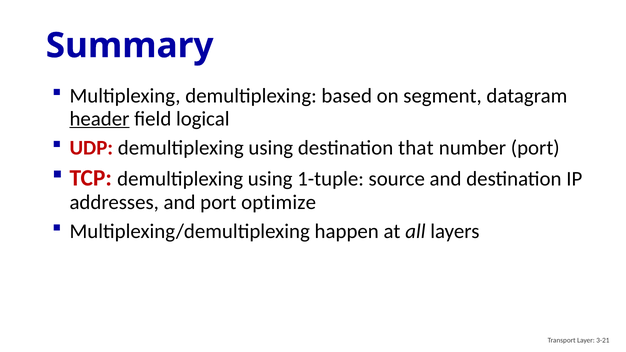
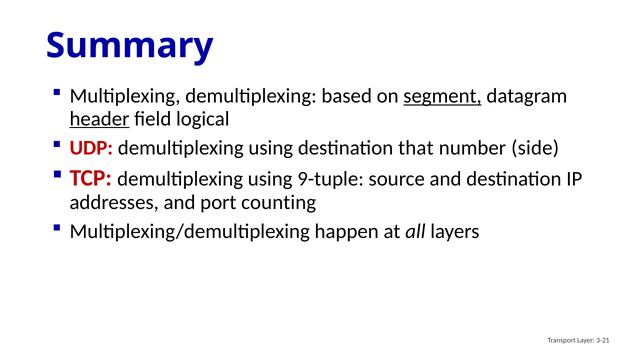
segment underline: none -> present (443, 96)
number port: port -> side (535, 148)
1-tuple: 1-tuple -> 9-tuple (331, 179)
optimize: optimize -> counting (279, 202)
